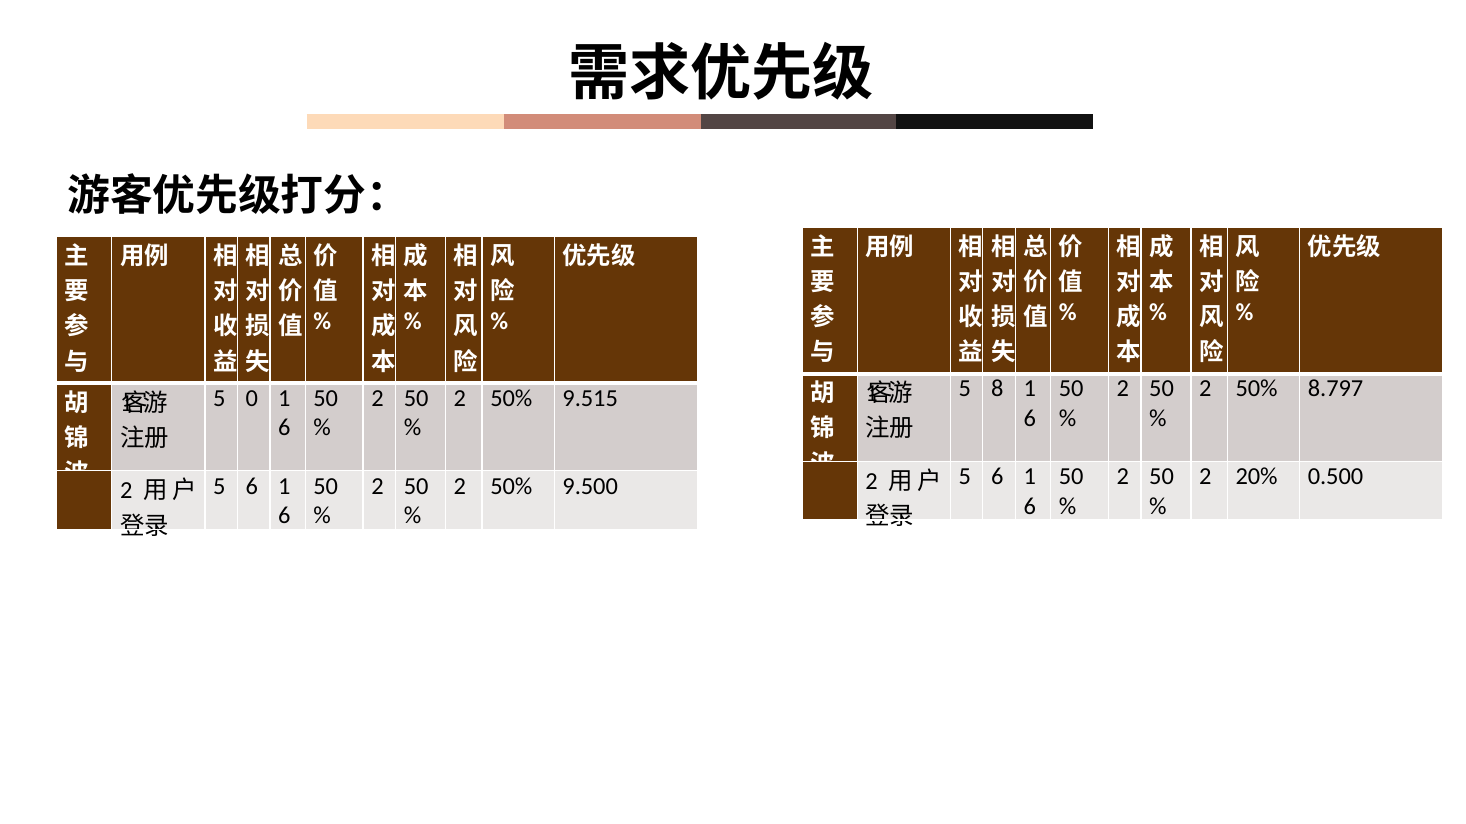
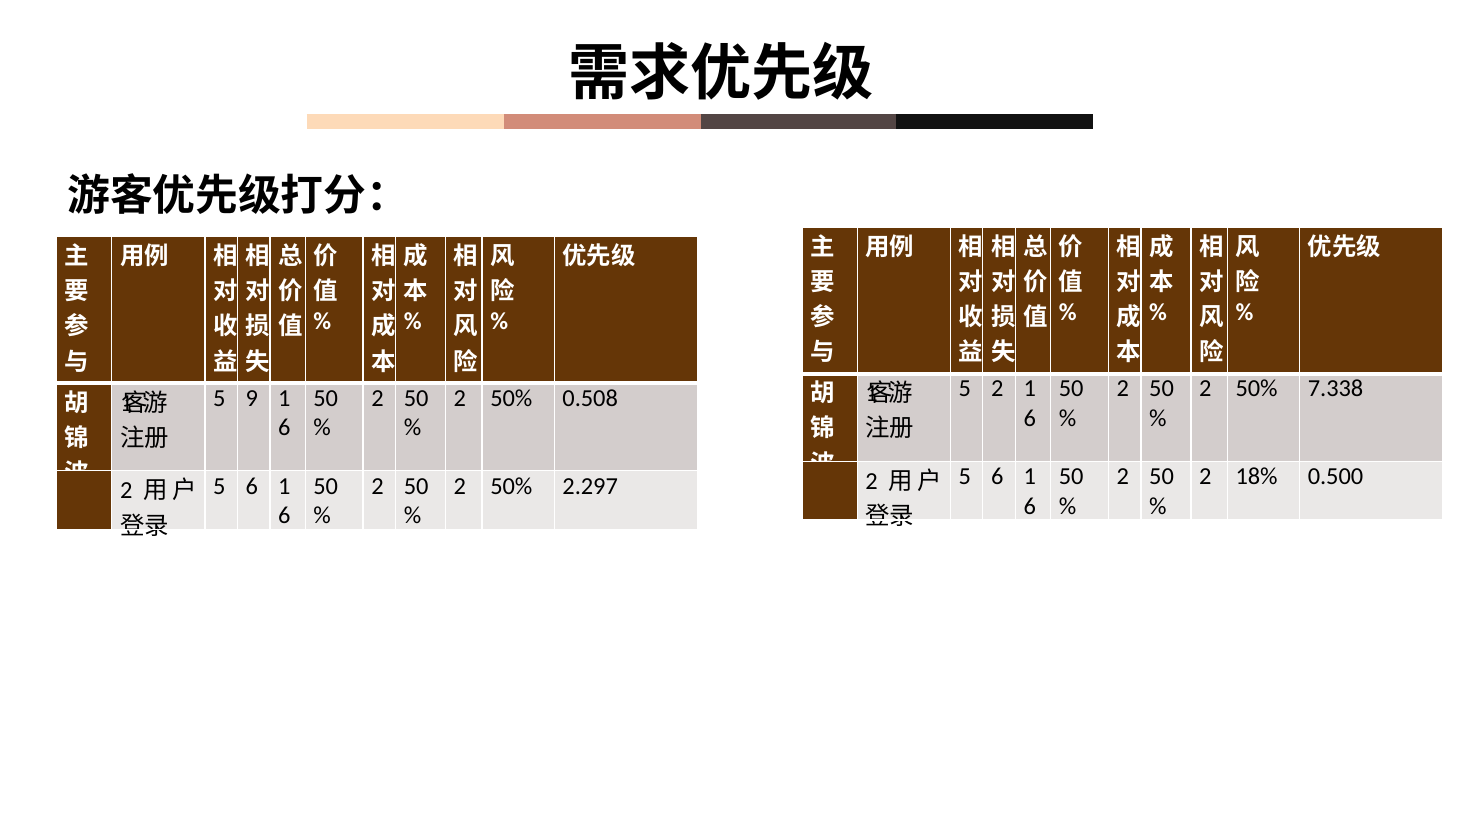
5 8: 8 -> 2 (997, 389)
8.797: 8.797 -> 7.338 (1336, 389)
0: 0 -> 9 (252, 398)
9.515: 9.515 -> 0.508 (590, 398)
20%: 20% -> 18% (1257, 477)
9.500: 9.500 -> 2.297 (590, 486)
